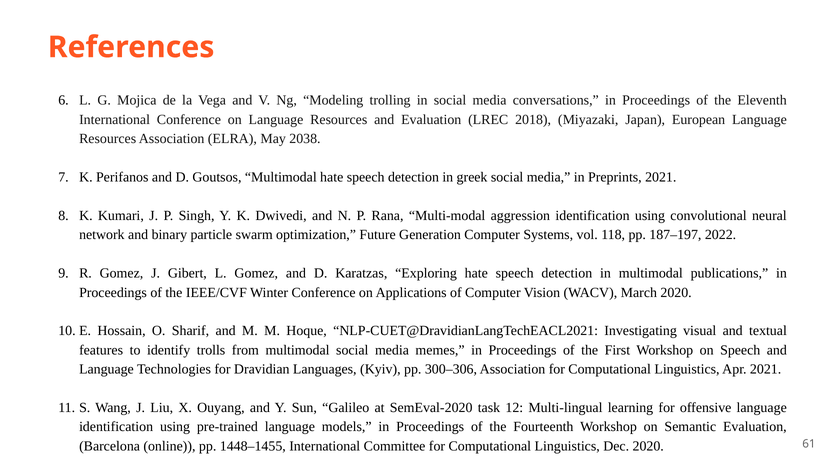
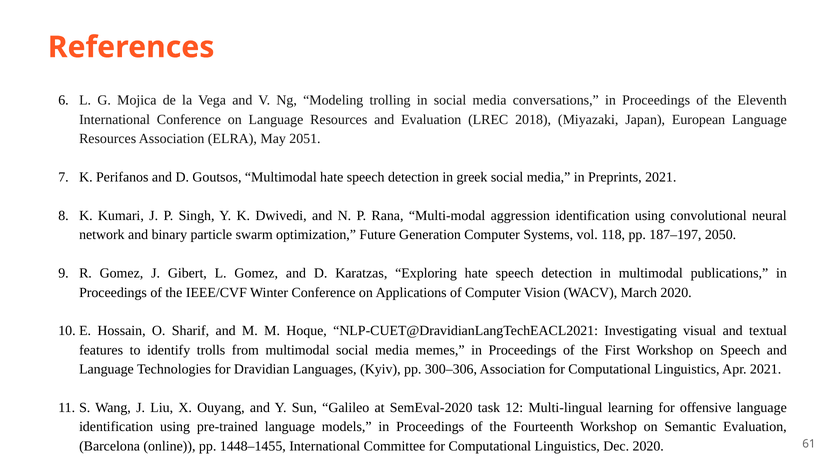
2038: 2038 -> 2051 (305, 139)
2022: 2022 -> 2050 (721, 235)
